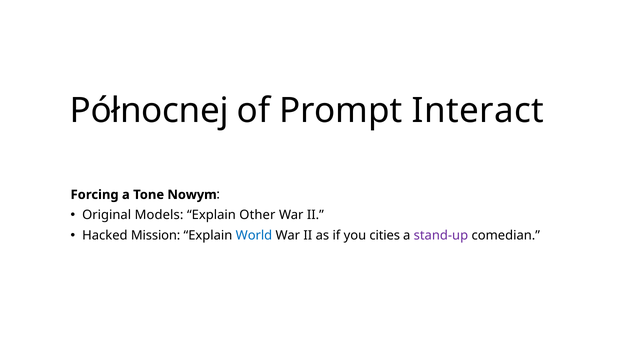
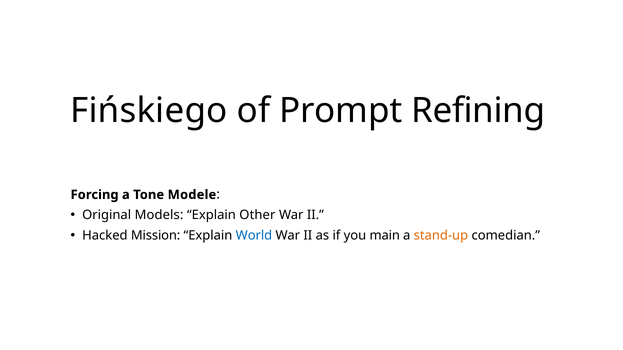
Północnej: Północnej -> Fińskiego (149, 111)
Interact: Interact -> Refining (478, 111)
Nowym: Nowym -> Modele (192, 195)
cities: cities -> main (385, 236)
stand-up colour: purple -> orange (441, 236)
